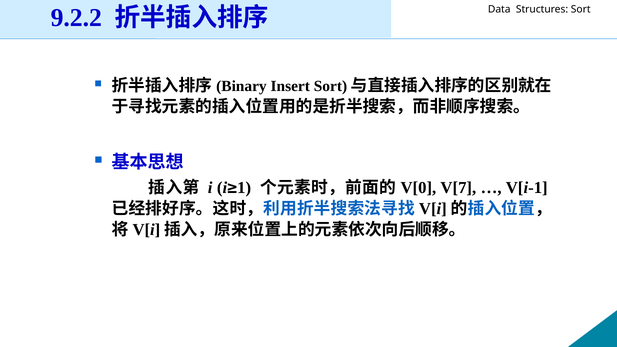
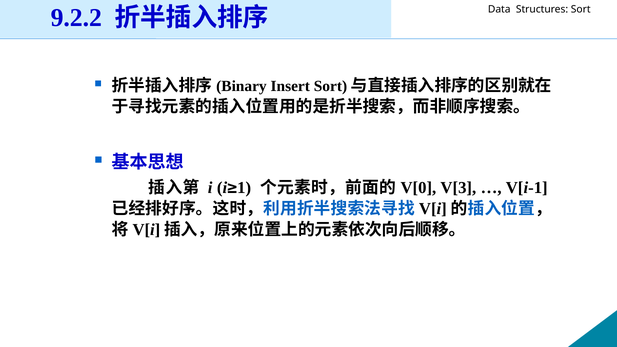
V[7: V[7 -> V[3 (458, 188)
